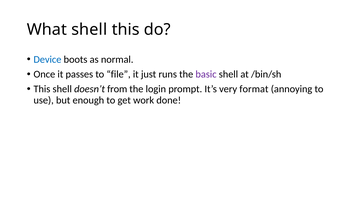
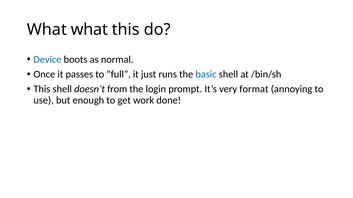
What shell: shell -> what (89, 30)
file: file -> full (119, 74)
basic colour: purple -> blue (206, 74)
